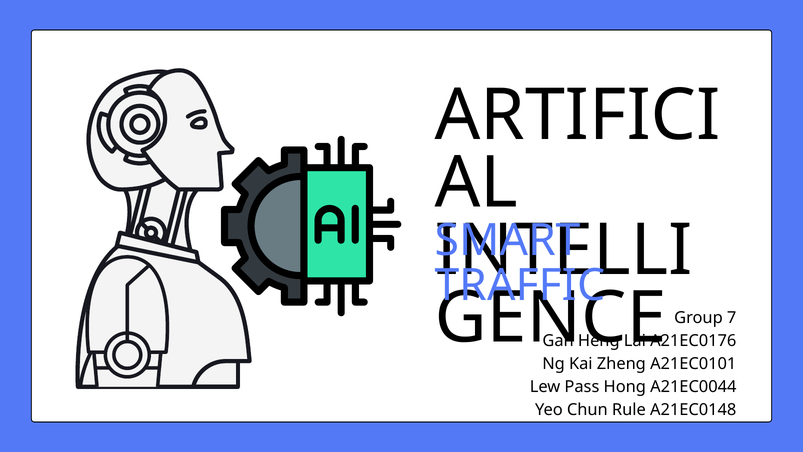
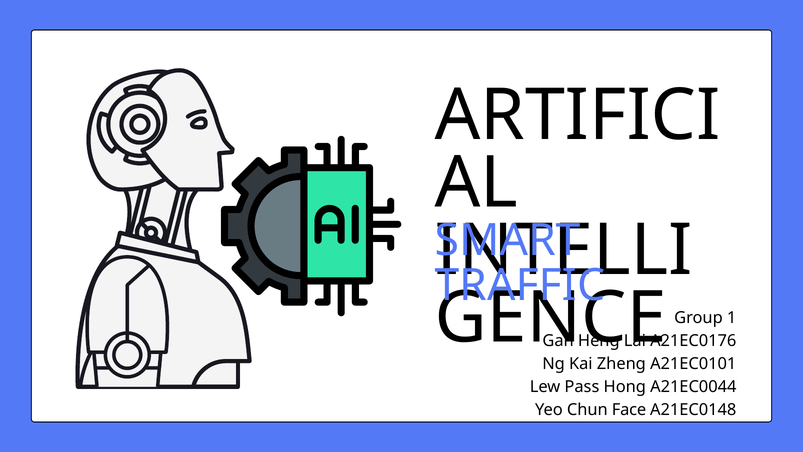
7: 7 -> 1 (732, 318)
Rule: Rule -> Face (629, 410)
